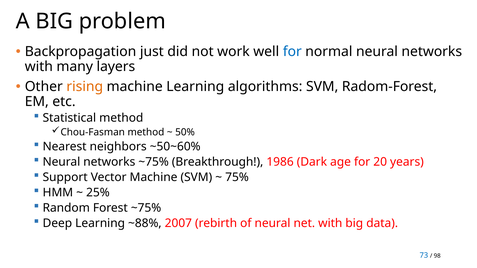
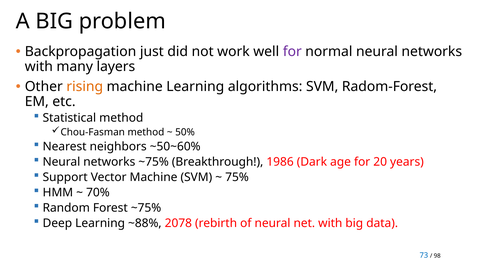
for colour: blue -> purple (292, 52)
25%: 25% -> 70% (98, 193)
2007: 2007 -> 2078 (178, 224)
